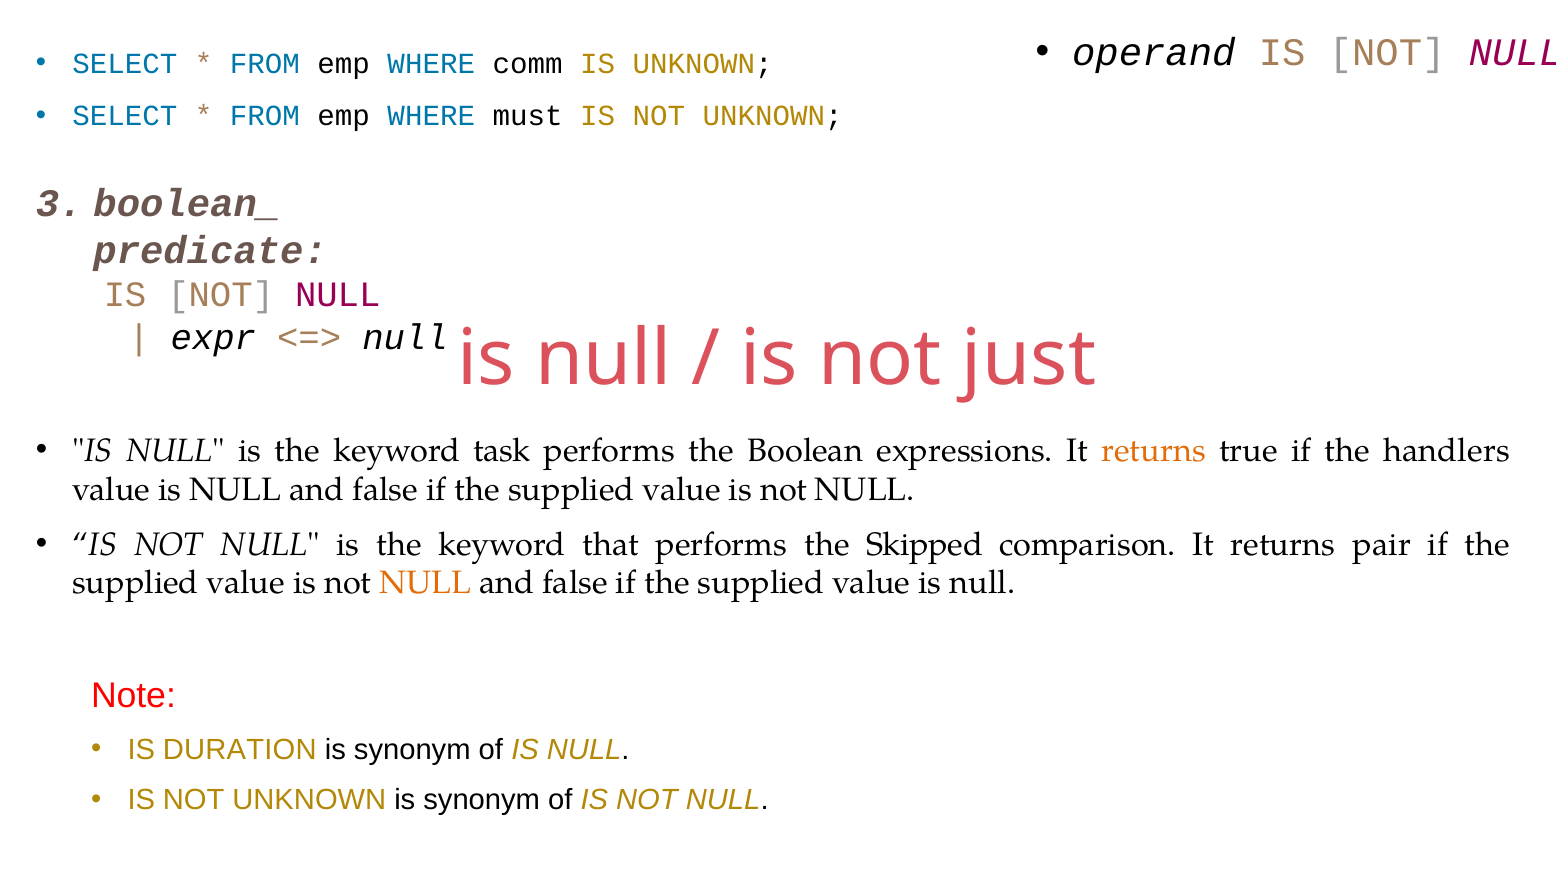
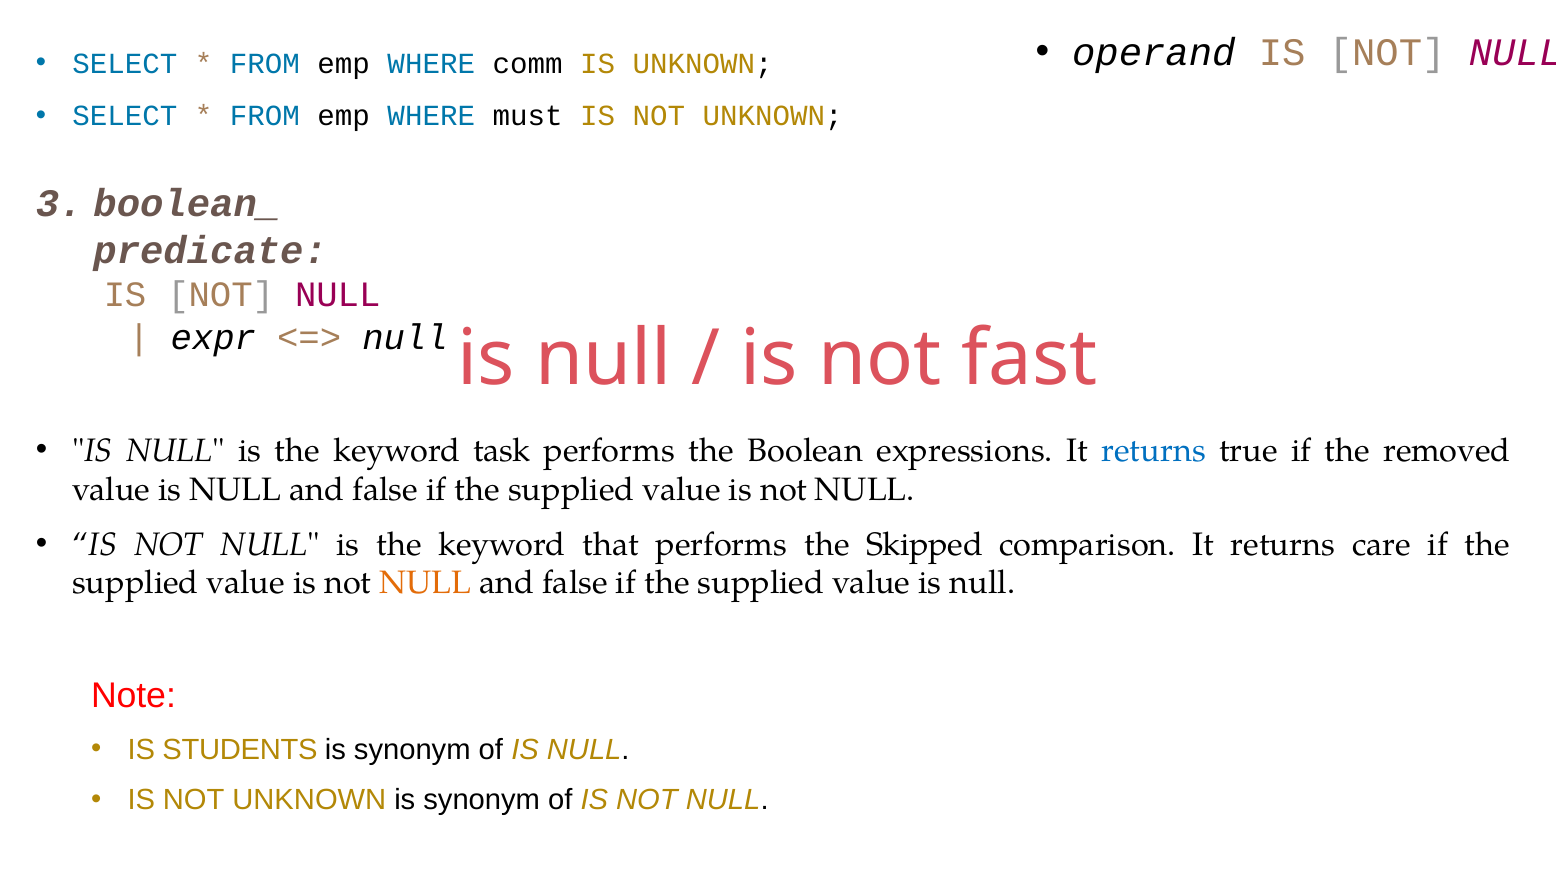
just: just -> fast (1029, 359)
returns colour: orange -> blue (1154, 451)
handlers: handlers -> removed (1447, 451)
pair: pair -> care (1382, 544)
DURATION: DURATION -> STUDENTS (240, 750)
